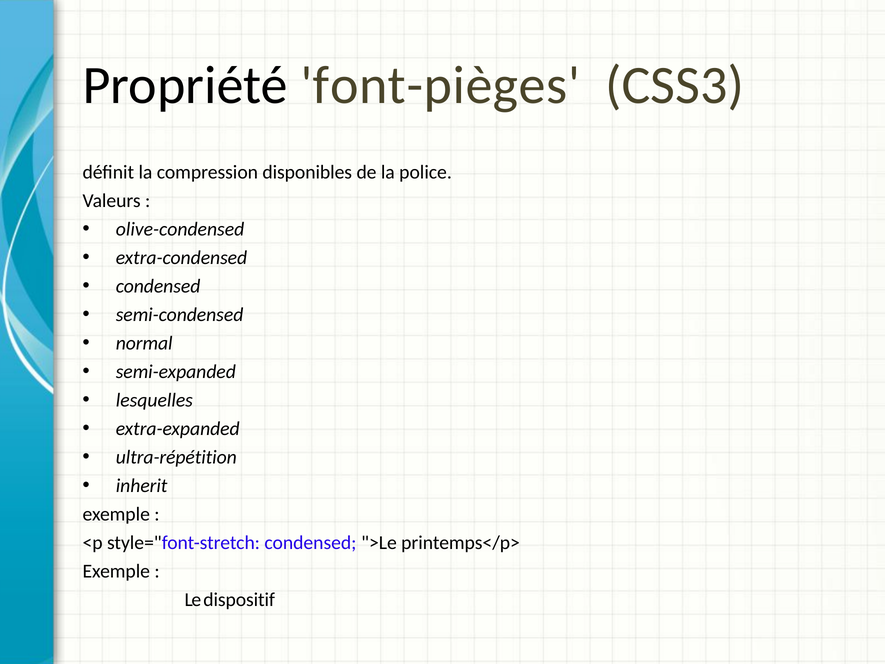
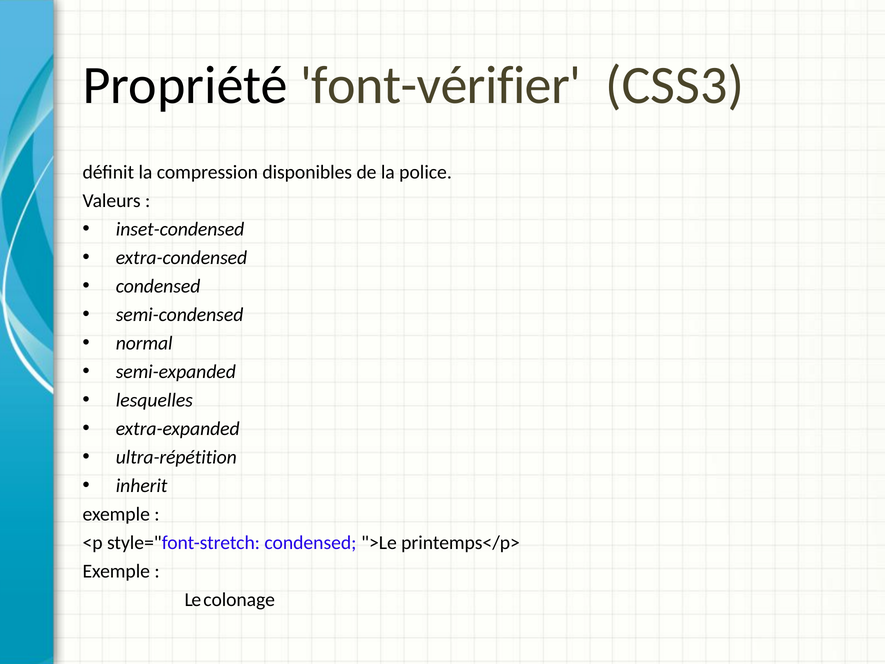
font-pièges: font-pièges -> font-vérifier (441, 85)
olive-condensed: olive-condensed -> inset-condensed (180, 229)
dispositif: dispositif -> colonage (239, 600)
